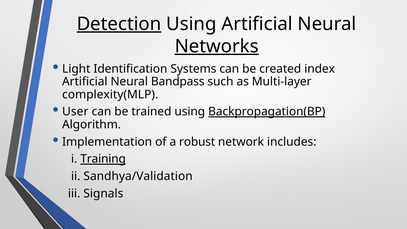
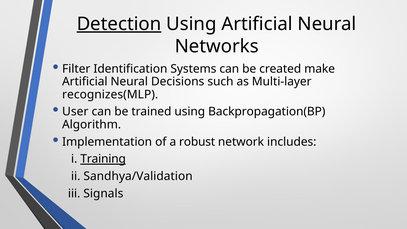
Networks underline: present -> none (217, 46)
Light: Light -> Filter (76, 69)
index: index -> make (320, 69)
Bandpass: Bandpass -> Decisions (178, 82)
complexity(MLP: complexity(MLP -> recognizes(MLP (110, 94)
Backpropagation(BP underline: present -> none (267, 112)
